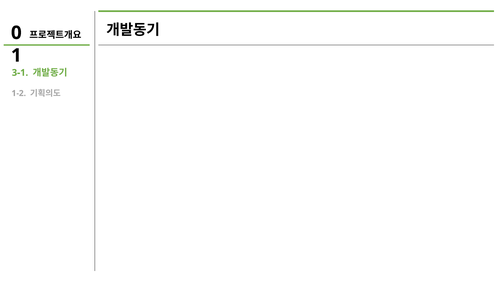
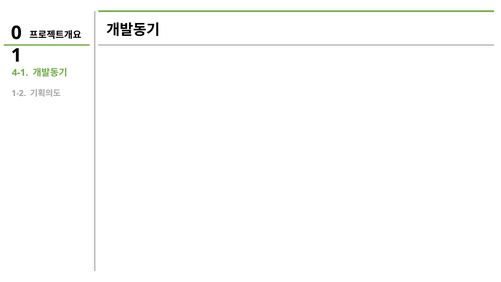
3-1: 3-1 -> 4-1 (20, 73)
